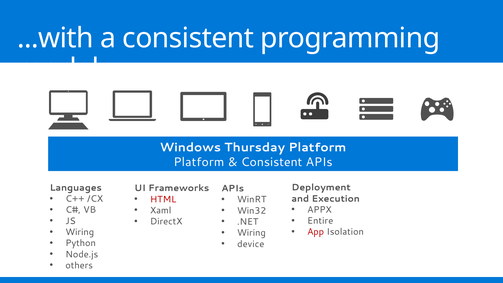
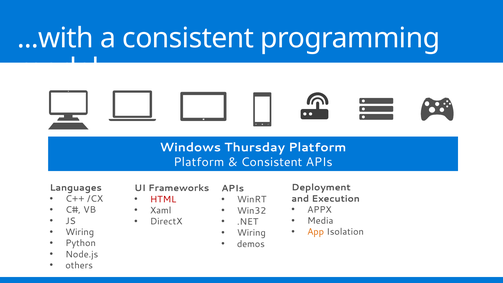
Entire: Entire -> Media (320, 221)
App colour: red -> orange (316, 232)
device: device -> demos (251, 244)
